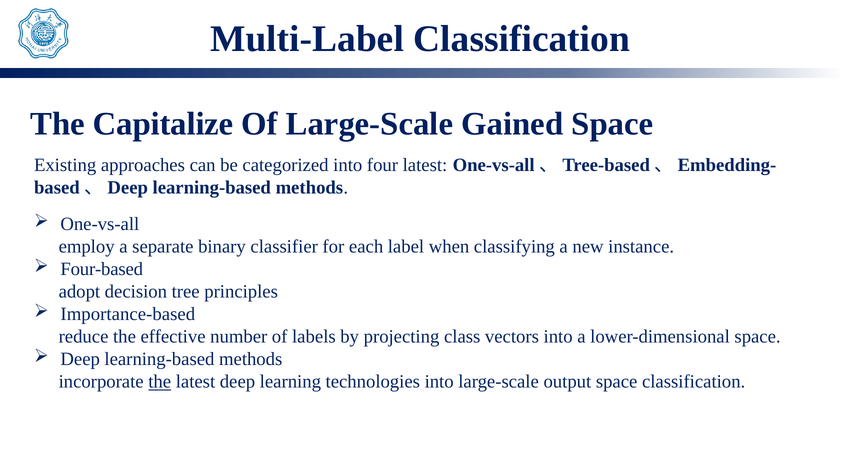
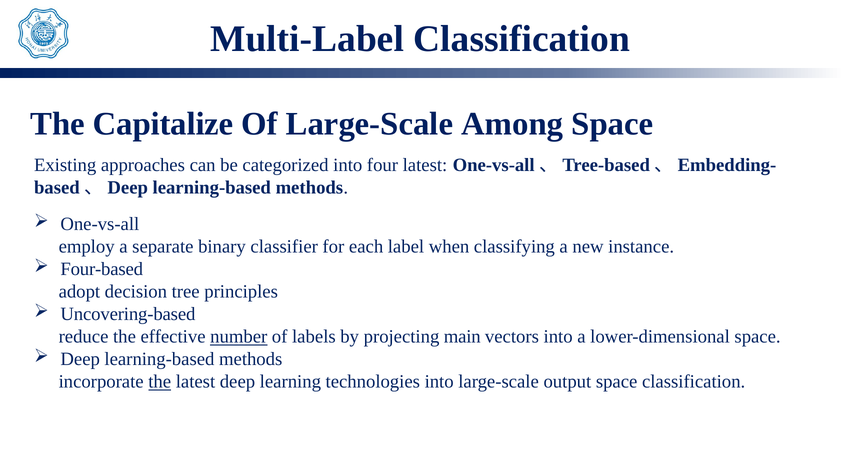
Gained: Gained -> Among (512, 124)
Importance-based: Importance-based -> Uncovering-based (128, 314)
number underline: none -> present (239, 337)
class: class -> main (462, 337)
